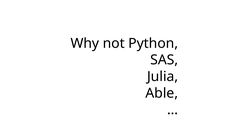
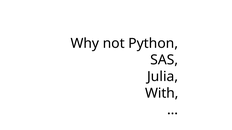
Able: Able -> With (162, 93)
